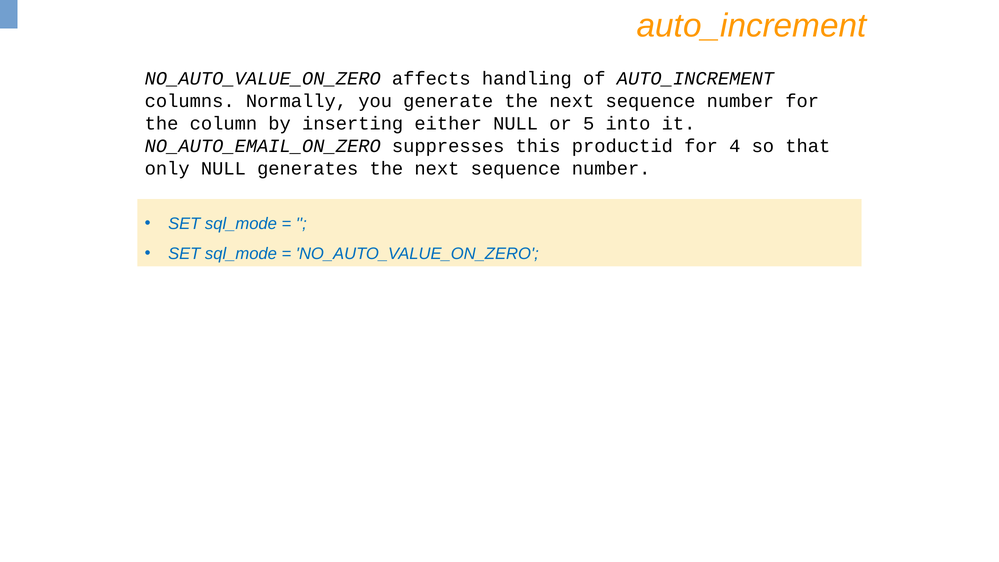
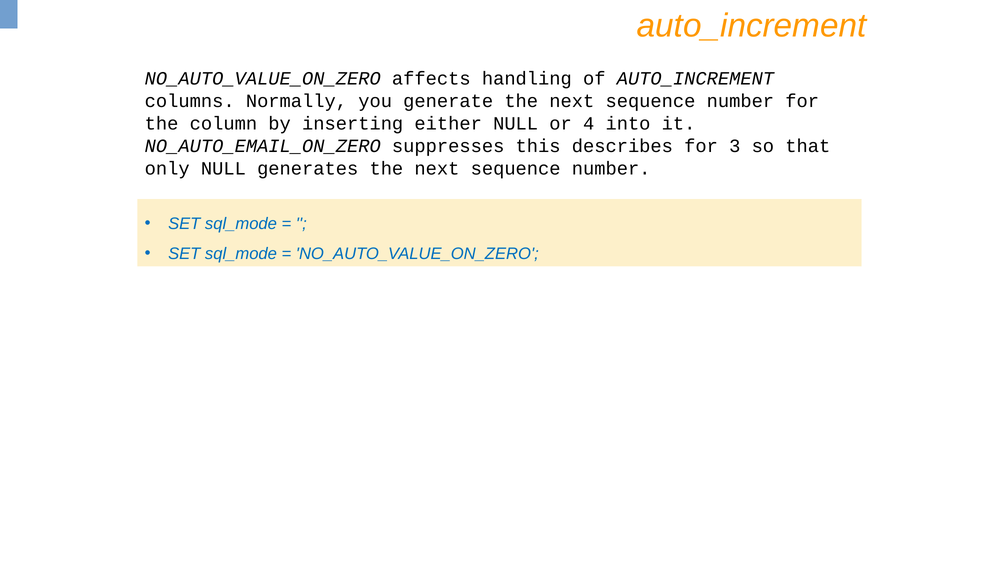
5: 5 -> 4 (589, 124)
productid: productid -> describes (622, 146)
4: 4 -> 3 (735, 146)
